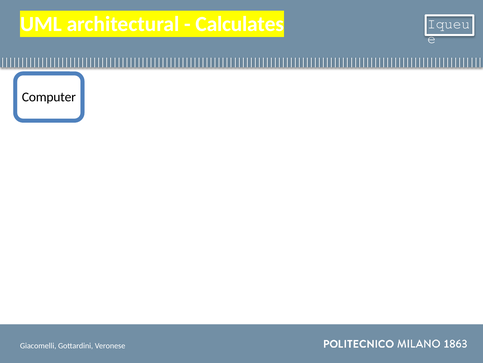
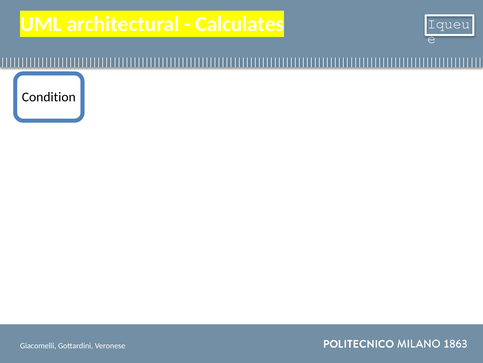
Computer: Computer -> Condition (49, 97)
